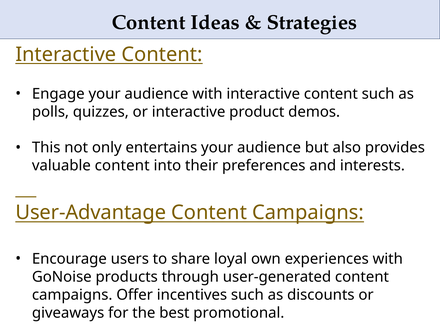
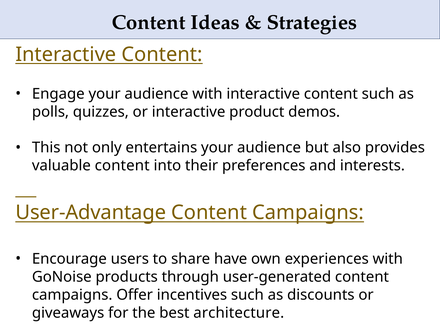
loyal: loyal -> have (231, 259)
promotional: promotional -> architecture (239, 313)
